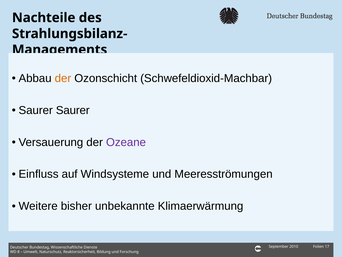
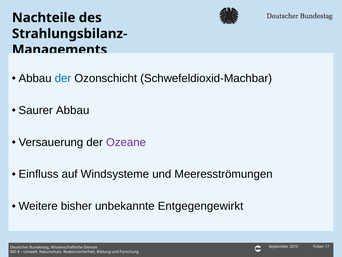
der colour: orange -> blue (63, 78)
Saurer Saurer: Saurer -> Abbau (73, 110)
Klimaerwärmung: Klimaerwärmung -> Entgegengewirkt (201, 206)
